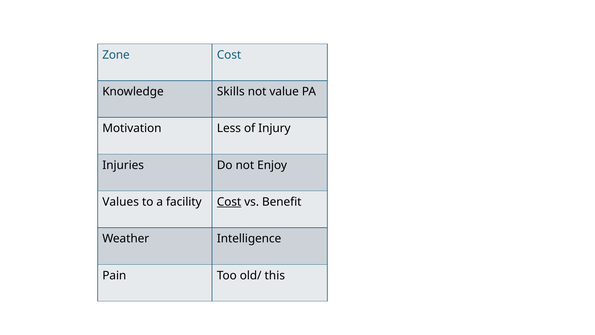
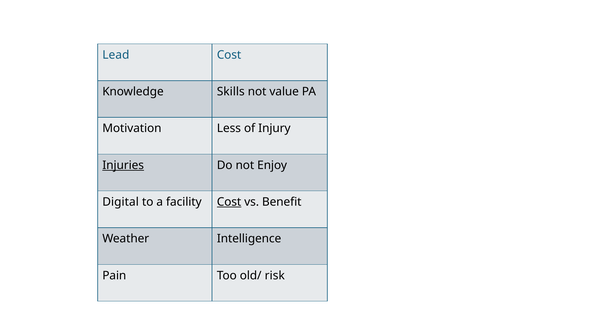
Zone: Zone -> Lead (116, 55)
Injuries underline: none -> present (123, 165)
Values: Values -> Digital (121, 202)
this: this -> risk (275, 275)
